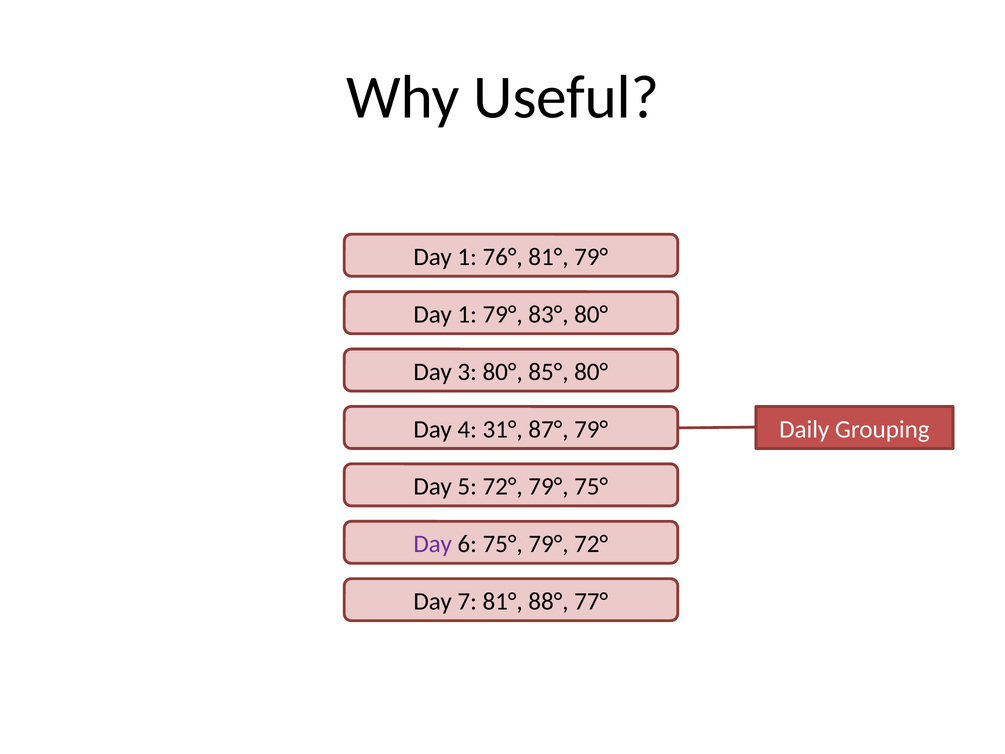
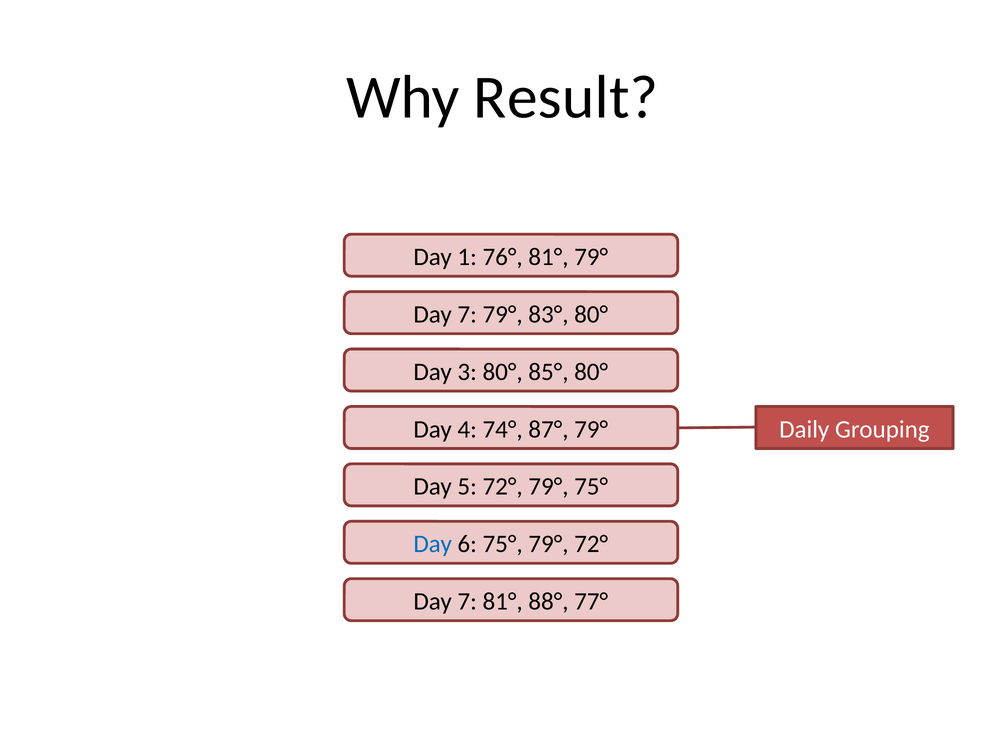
Useful: Useful -> Result (566, 97)
1: 1 -> 7 (467, 314)
31°: 31° -> 74° (503, 429)
Day colour: purple -> blue (433, 544)
